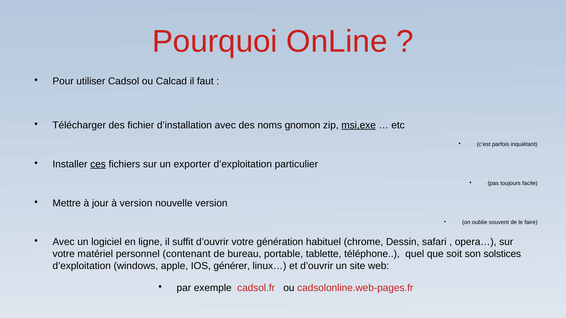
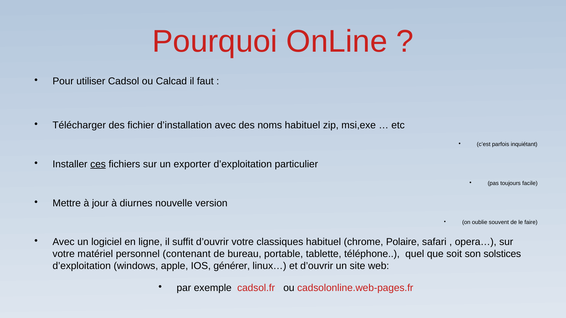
noms gnomon: gnomon -> habituel (302, 125)
msi,exe underline: present -> none (359, 125)
à version: version -> diurnes (136, 203)
génération: génération -> classiques (280, 242)
Dessin: Dessin -> Polaire (403, 242)
